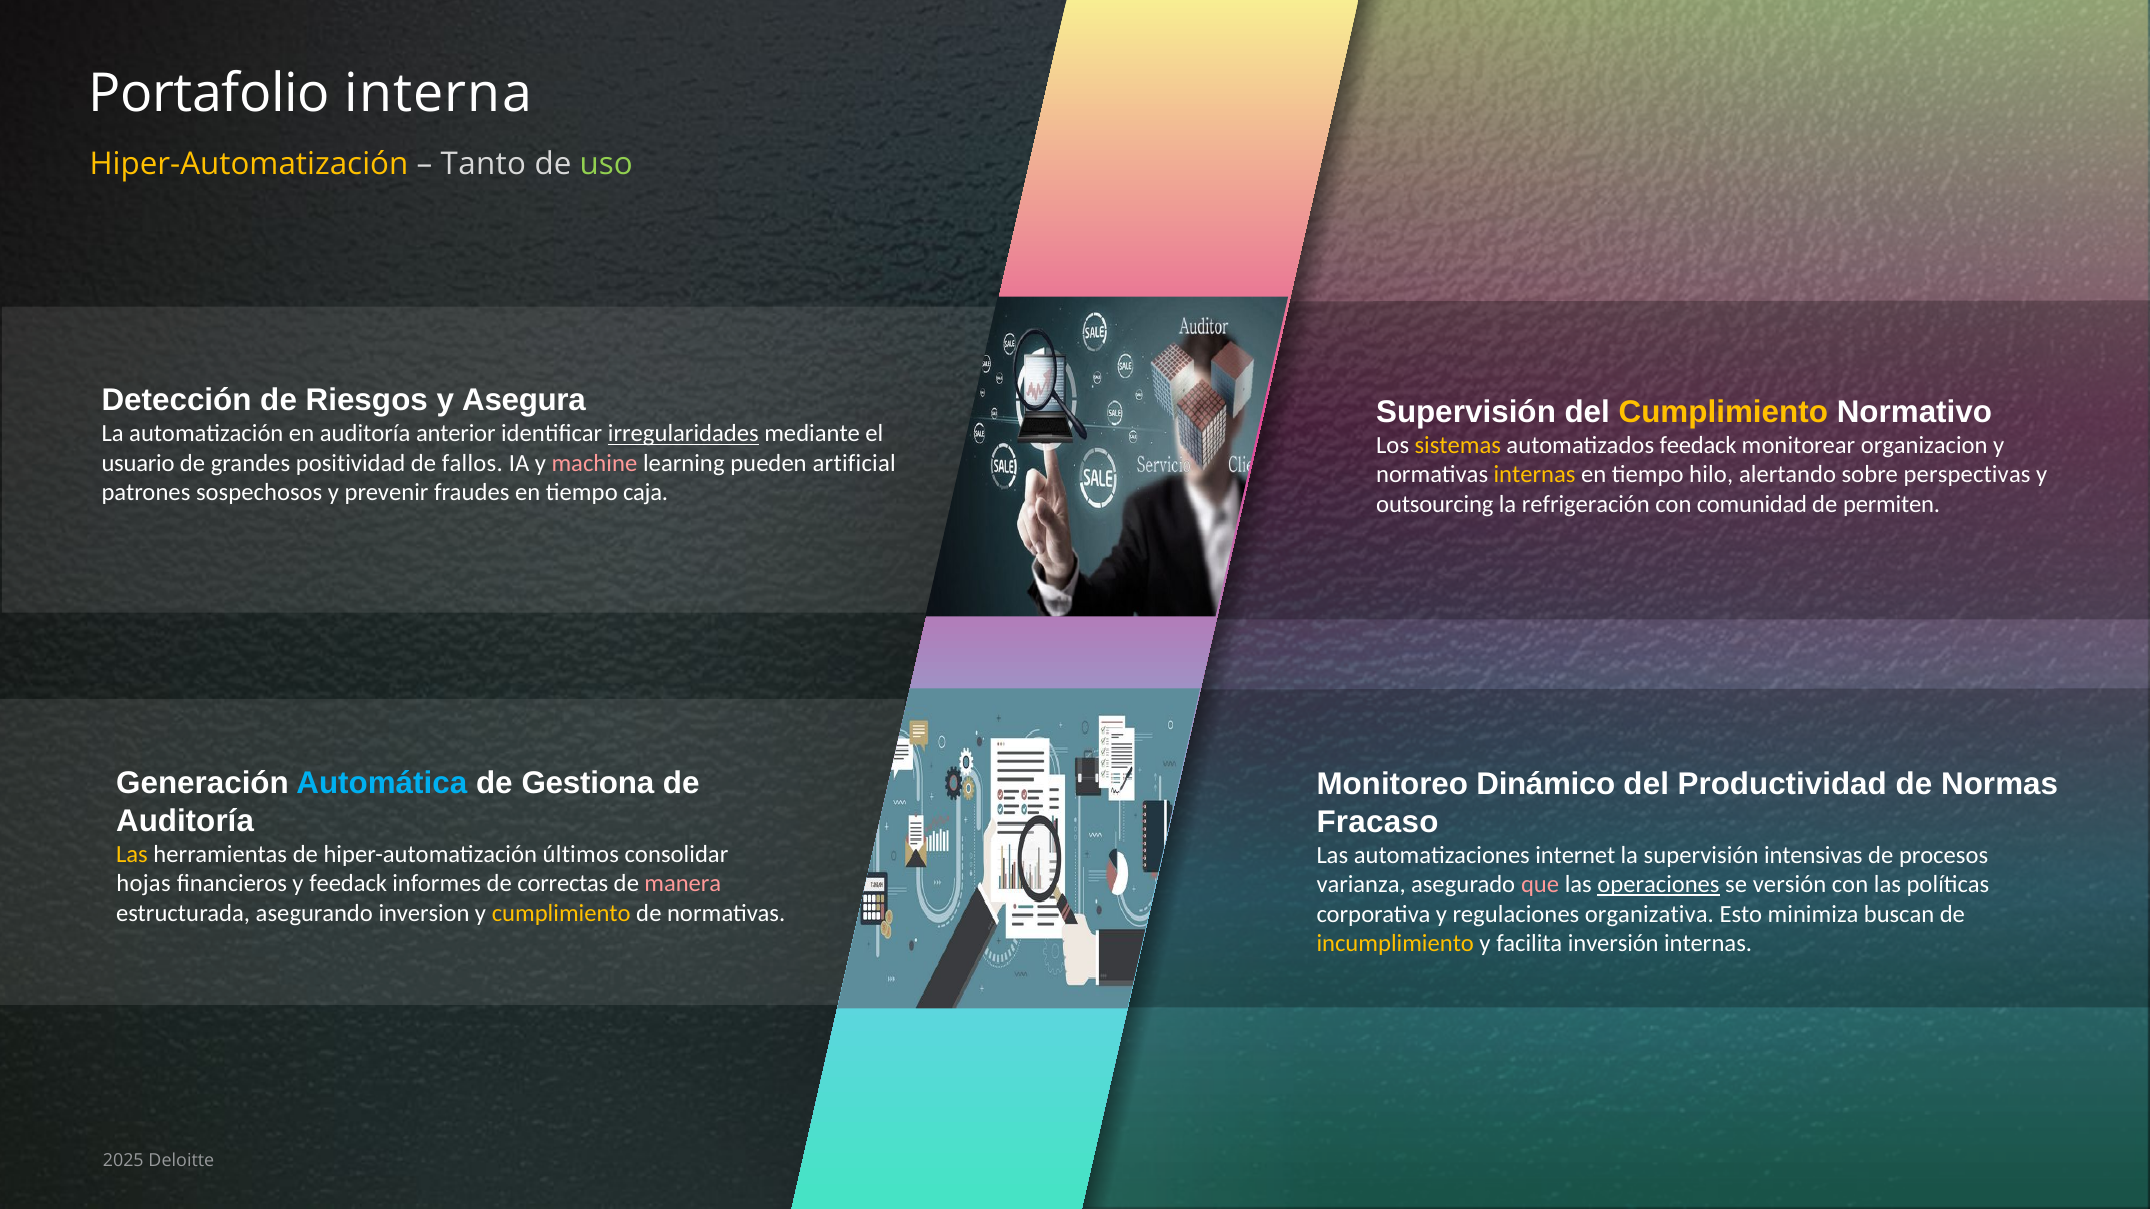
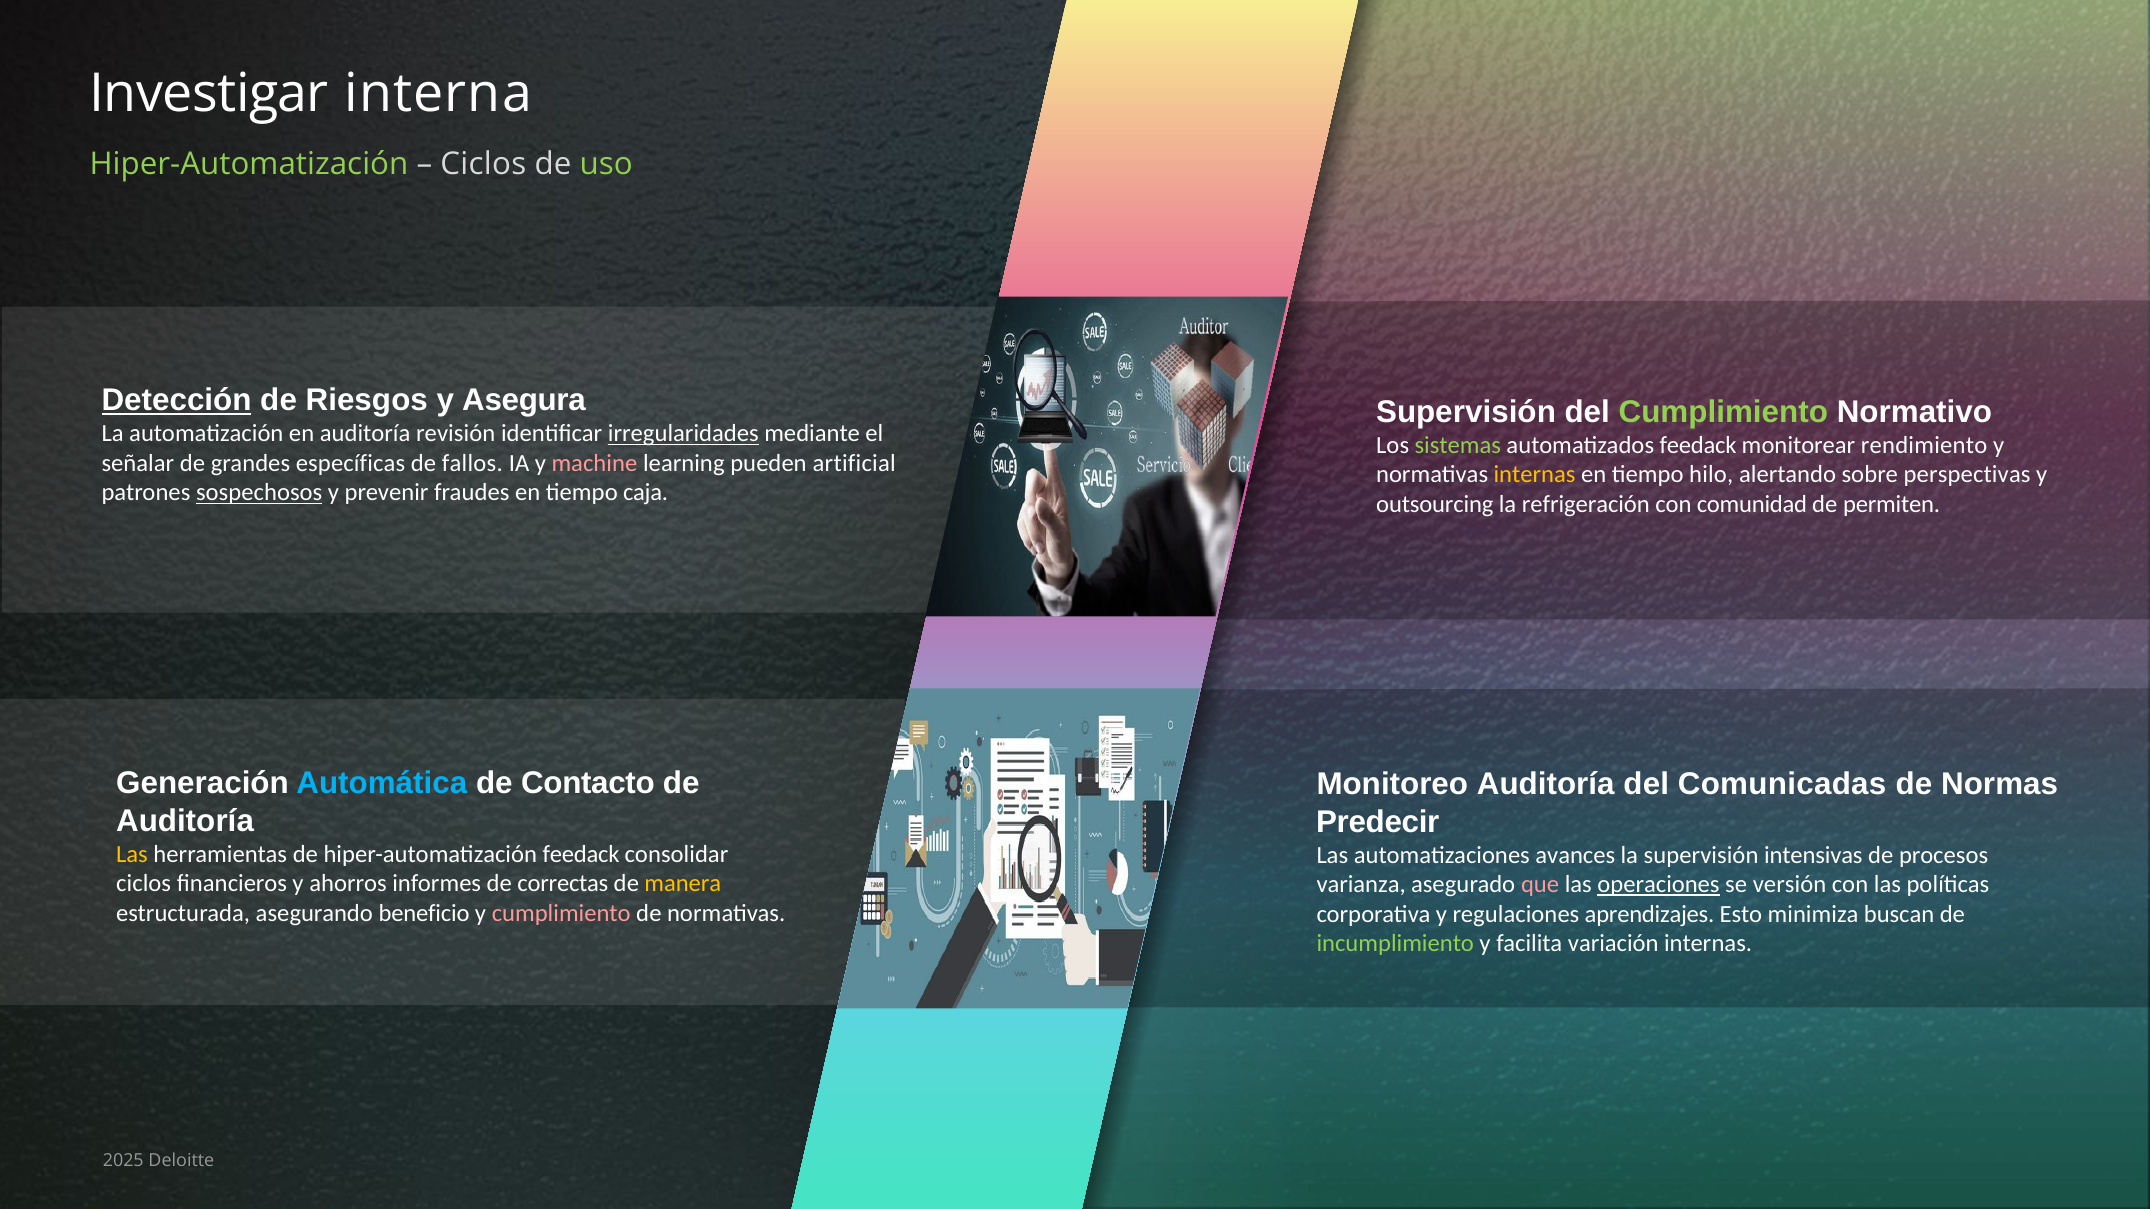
Portafolio: Portafolio -> Investigar (209, 94)
Hiper-Automatización colour: yellow -> light green (249, 164)
Tanto: Tanto -> Ciclos (483, 164)
Detección underline: none -> present (177, 401)
Cumplimiento colour: yellow -> light green (1723, 412)
anterior: anterior -> revisión (456, 434)
sistemas colour: yellow -> light green (1458, 445)
organizacion: organizacion -> rendimiento (1924, 445)
usuario: usuario -> señalar (138, 463)
positividad: positividad -> específicas (351, 463)
sospechosos underline: none -> present (259, 493)
Gestiona: Gestiona -> Contacto (588, 784)
Monitoreo Dinámico: Dinámico -> Auditoría (1546, 784)
Productividad: Productividad -> Comunicadas (1782, 784)
Fracaso: Fracaso -> Predecir (1378, 822)
hiper-automatización últimos: últimos -> feedack (581, 854)
internet: internet -> avances (1575, 855)
hojas: hojas -> ciclos (144, 884)
y feedack: feedack -> ahorros (348, 884)
manera colour: pink -> yellow (683, 884)
inversion: inversion -> beneficio (424, 913)
cumplimiento colour: yellow -> pink (561, 913)
organizativa: organizativa -> aprendizajes (1650, 914)
incumplimiento colour: yellow -> light green (1395, 944)
inversión: inversión -> variación (1613, 944)
